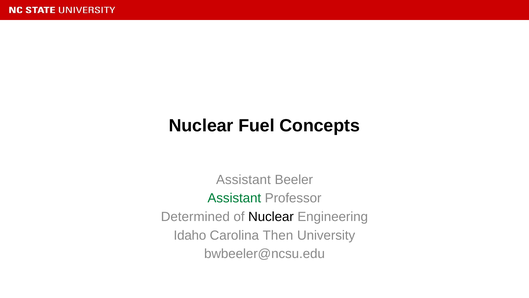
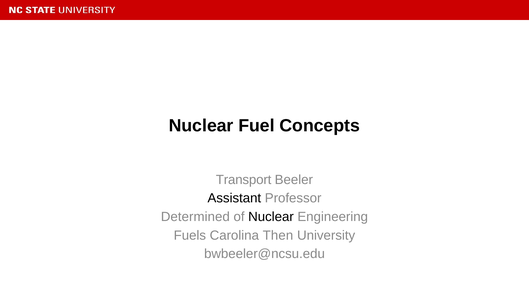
Assistant: Assistant -> Transport (244, 179)
Assistant colour: green -> black (234, 198)
Idaho: Idaho -> Fuels (190, 235)
